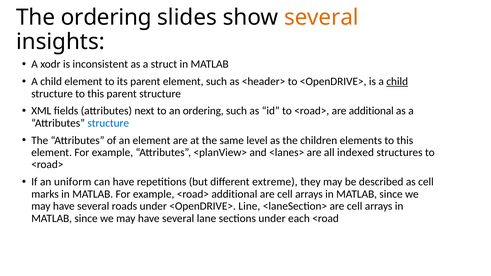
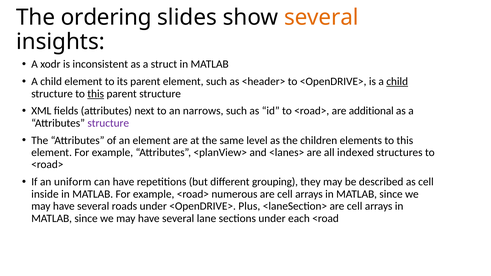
this underline: none -> present (96, 94)
an ordering: ordering -> narrows (203, 111)
structure colour: blue -> purple (108, 123)
extreme: extreme -> grouping (275, 182)
marks: marks -> inside (45, 194)
<road> additional: additional -> numerous (234, 194)
Line: Line -> Plus (249, 206)
